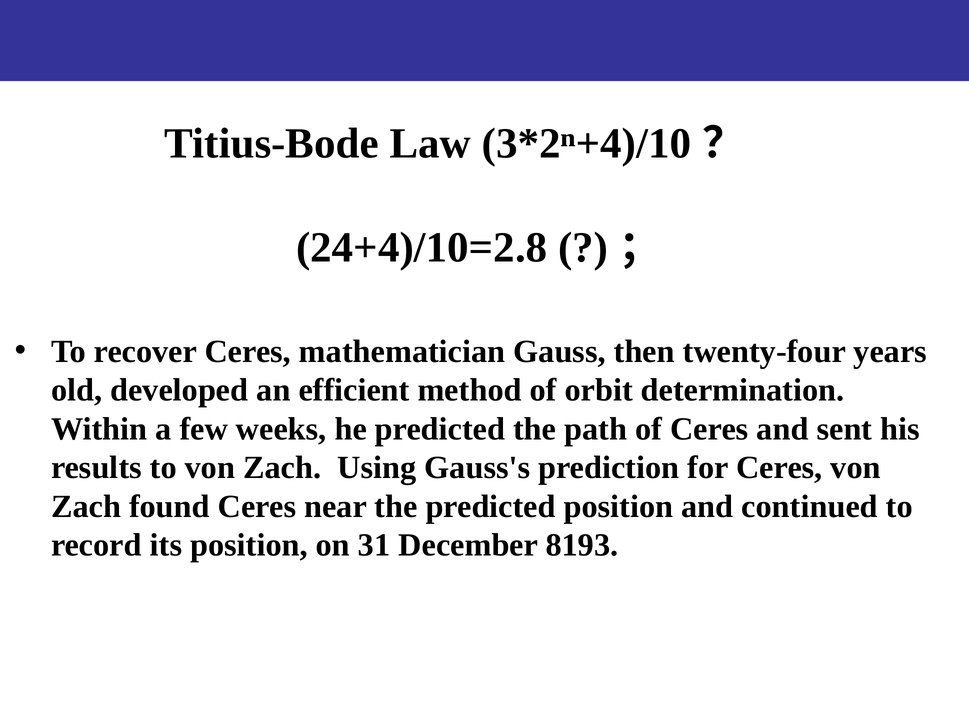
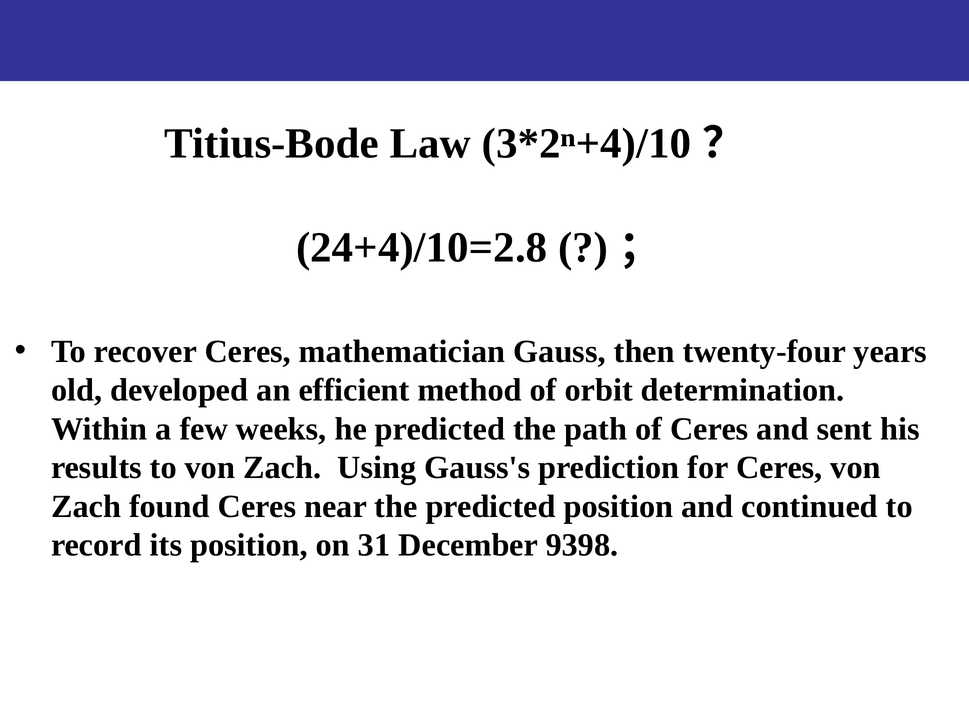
8193: 8193 -> 9398 (582, 545)
